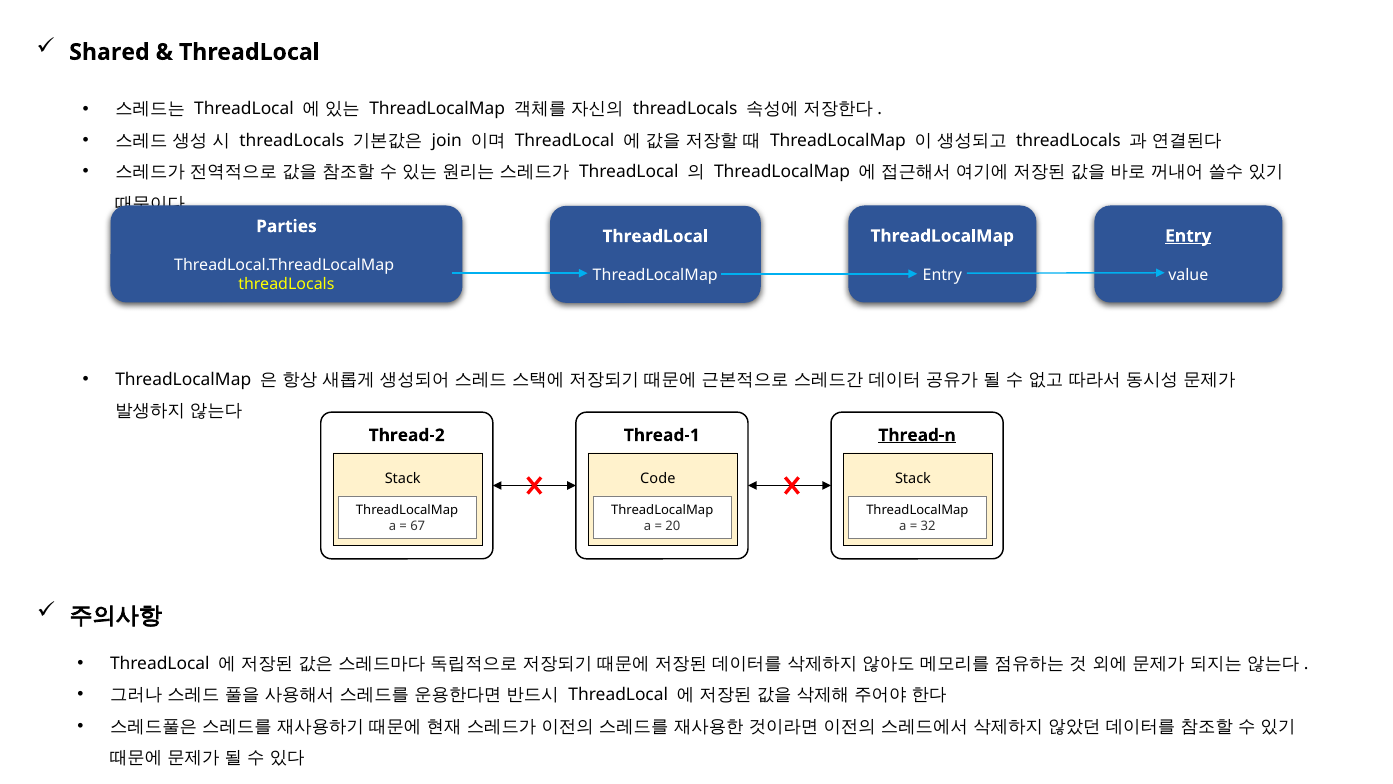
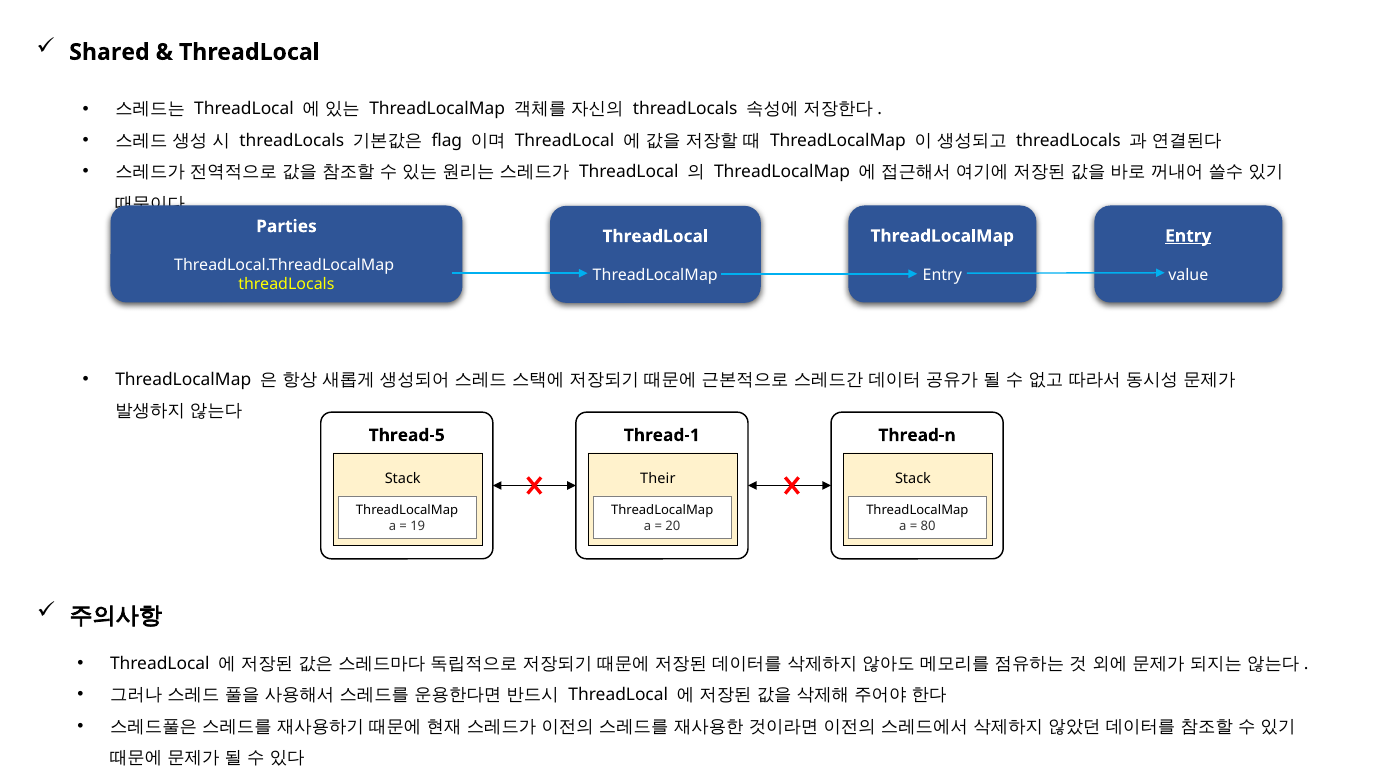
join: join -> flag (447, 141)
Thread-2: Thread-2 -> Thread-5 (407, 435)
Thread-n underline: present -> none (917, 435)
Code: Code -> Their (658, 478)
67: 67 -> 19 (418, 525)
32: 32 -> 80 (928, 525)
